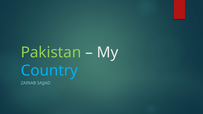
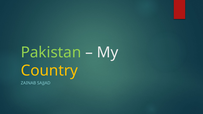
Country colour: light blue -> yellow (49, 71)
